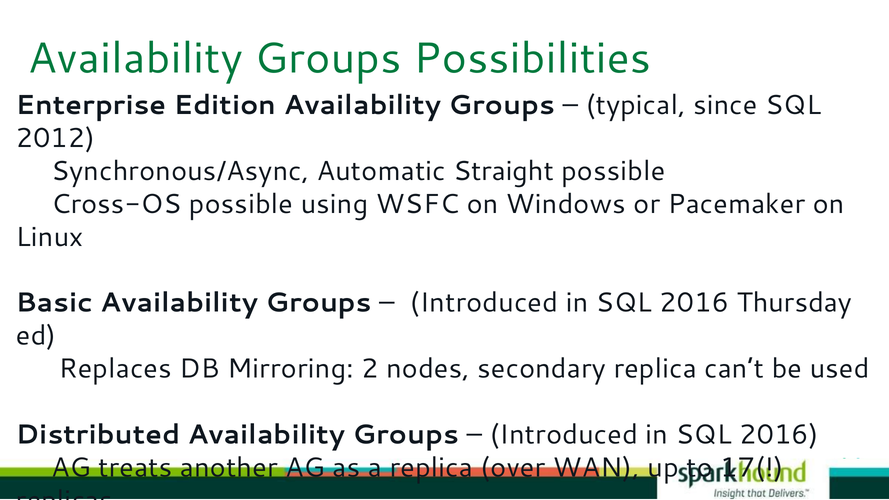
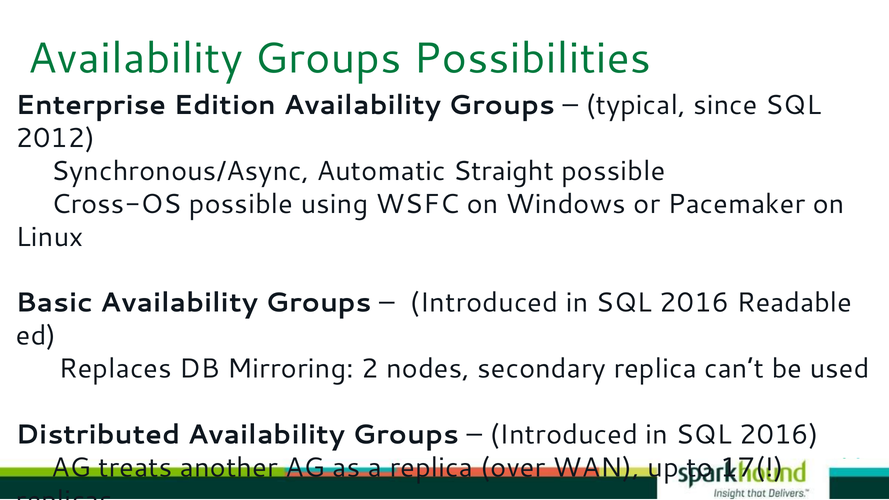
Thursday: Thursday -> Readable (794, 303)
